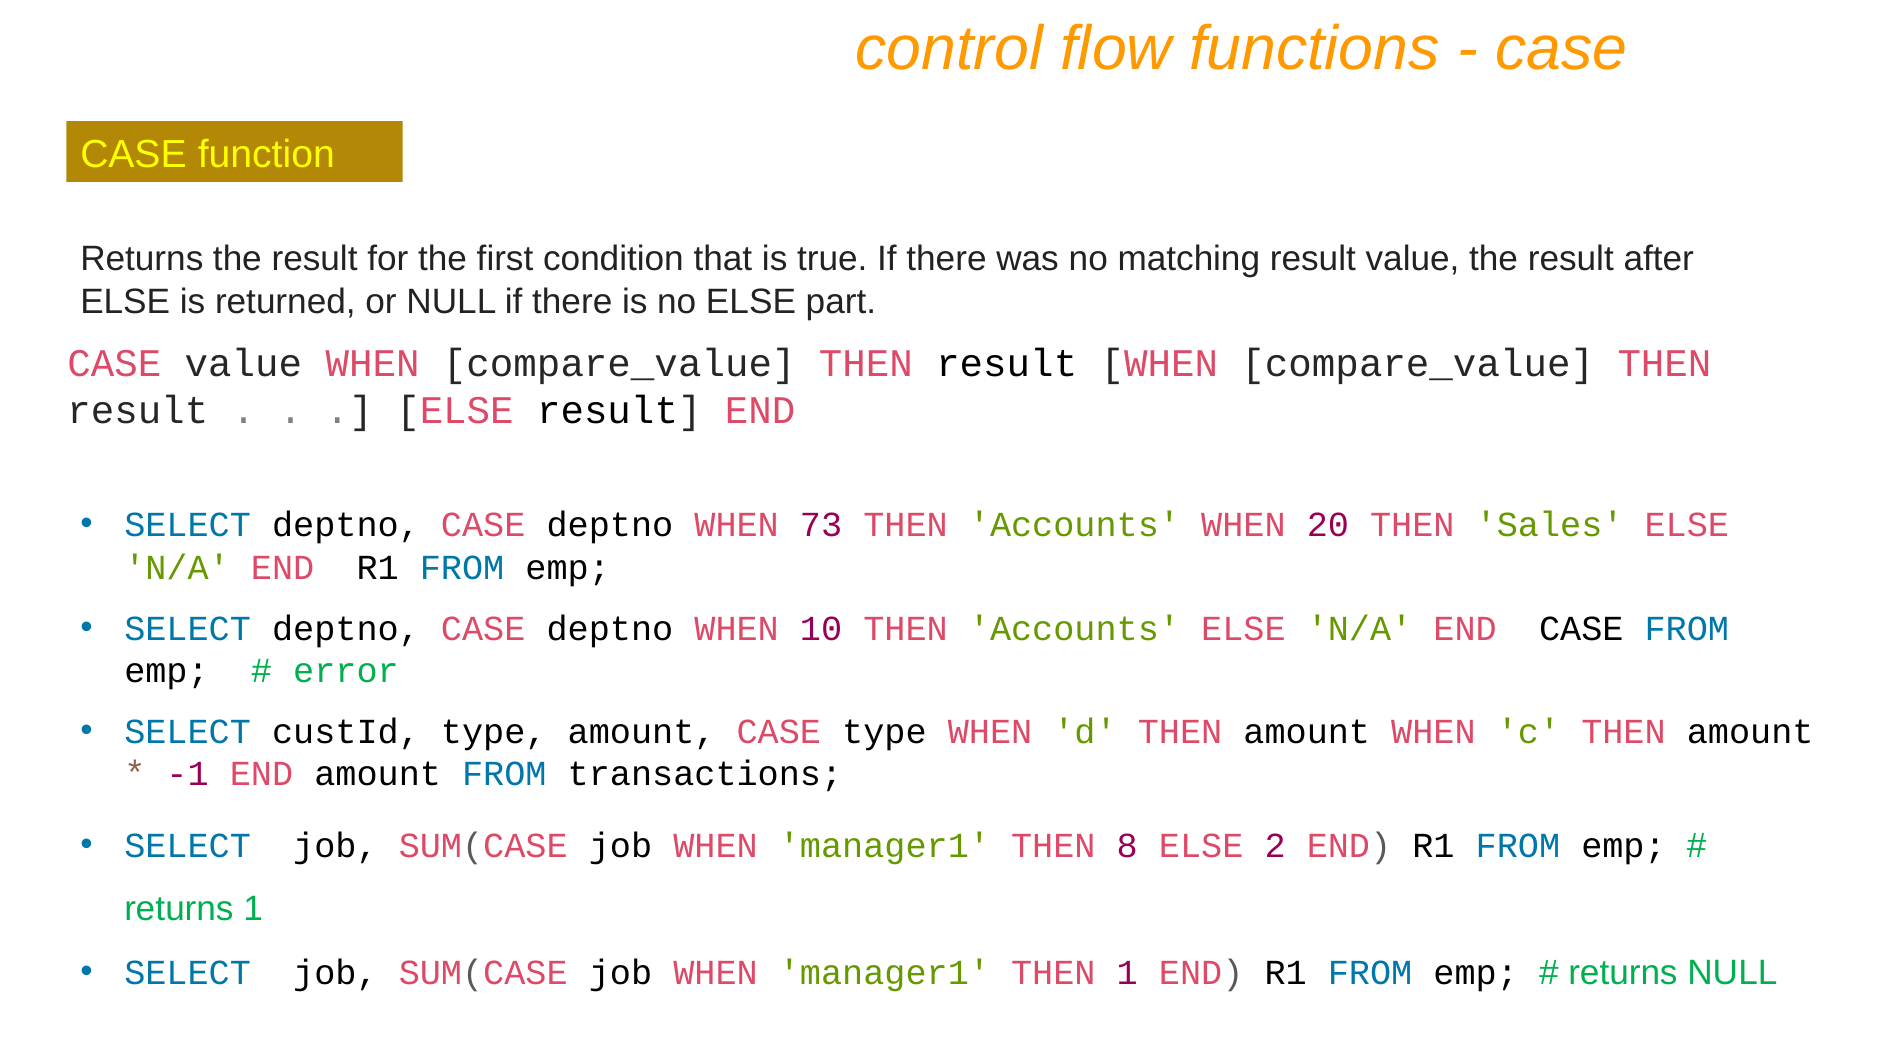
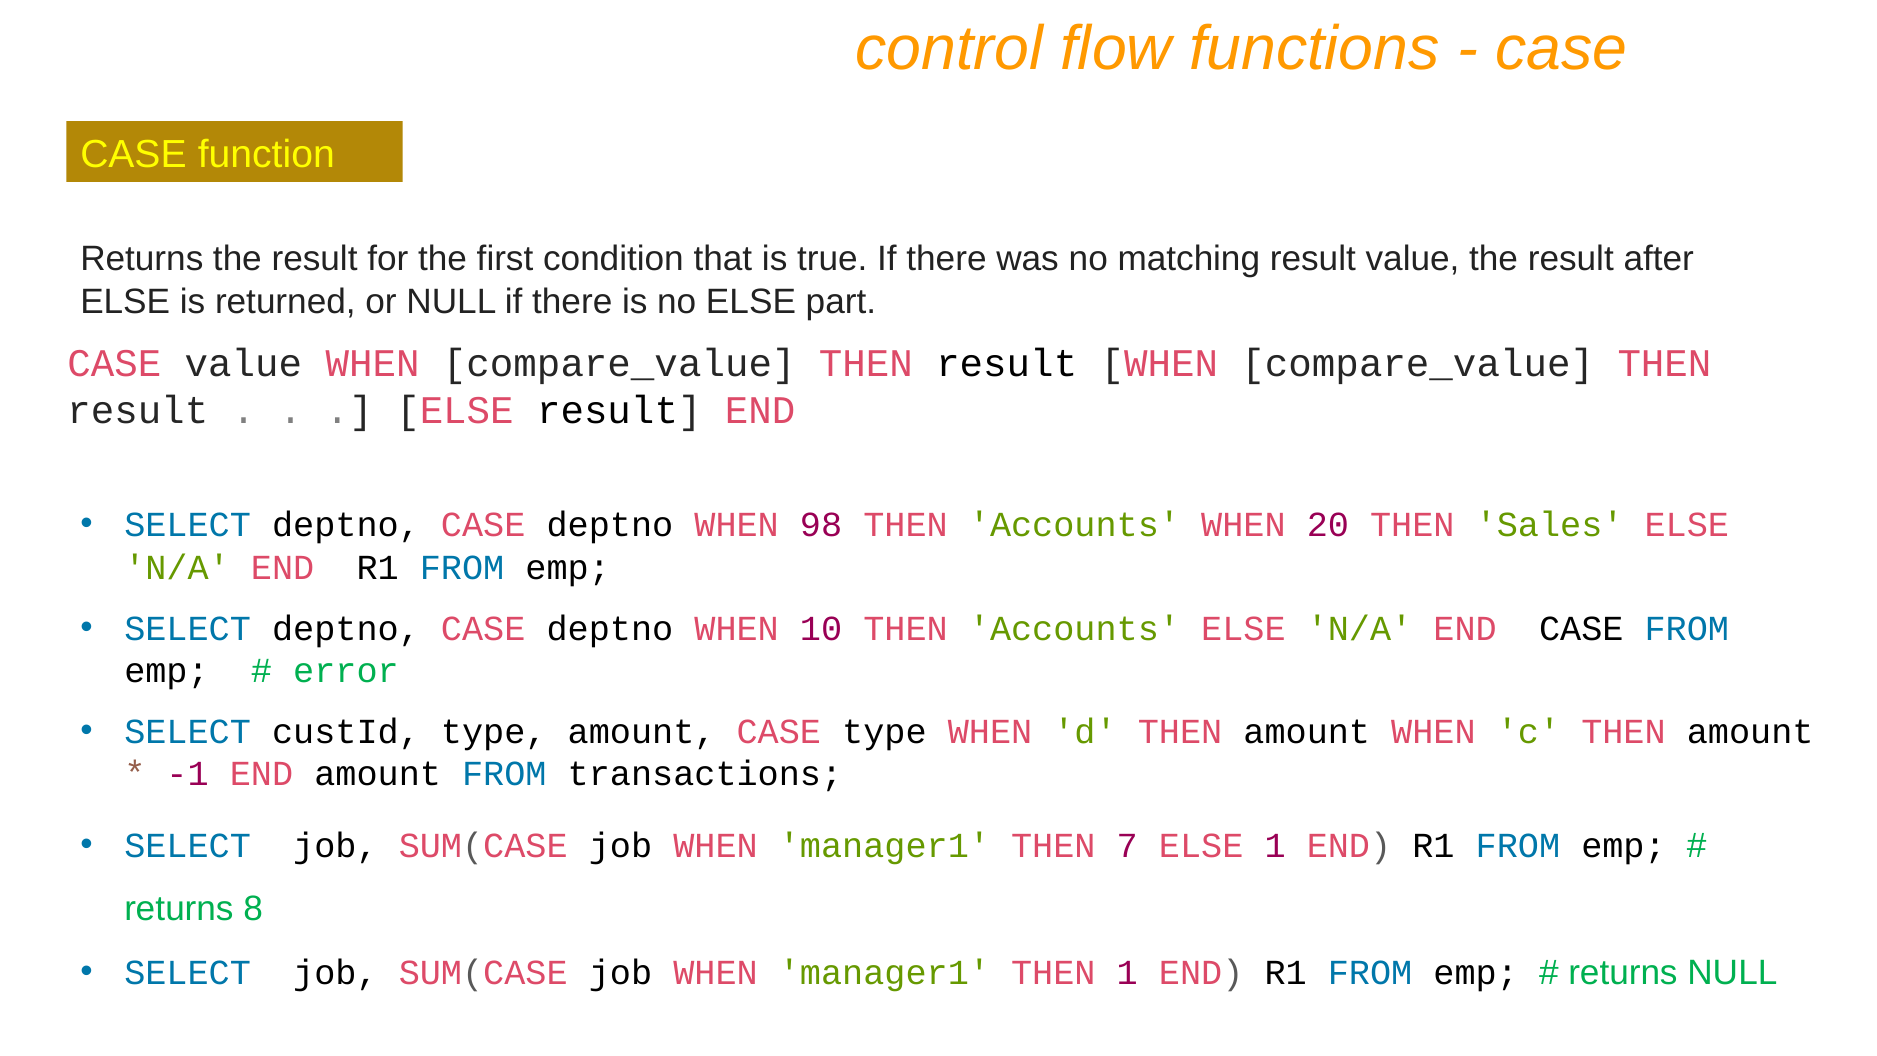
73: 73 -> 98 (821, 525)
8: 8 -> 7 (1127, 846)
ELSE 2: 2 -> 1 (1275, 846)
returns 1: 1 -> 8 (253, 909)
